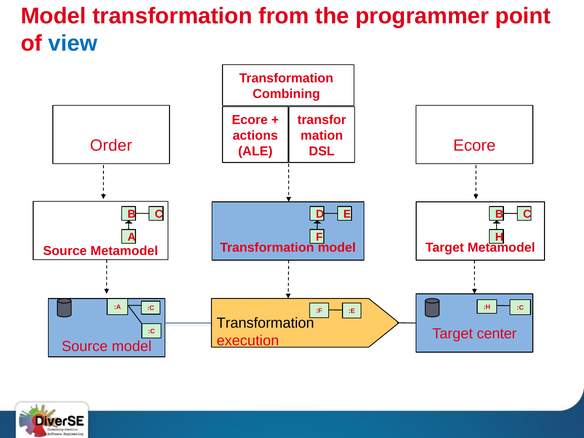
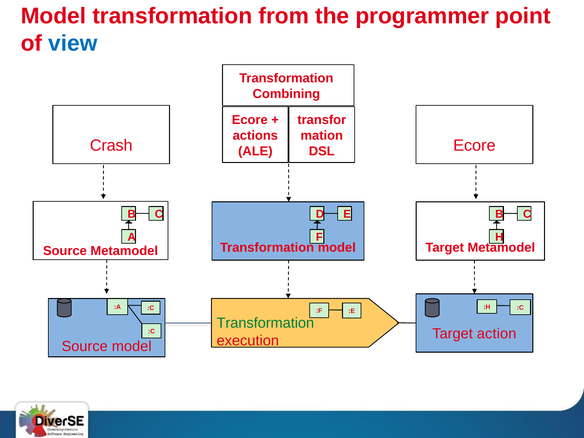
Order: Order -> Crash (111, 145)
Transformation colour: black -> green (265, 323)
center: center -> action (497, 334)
